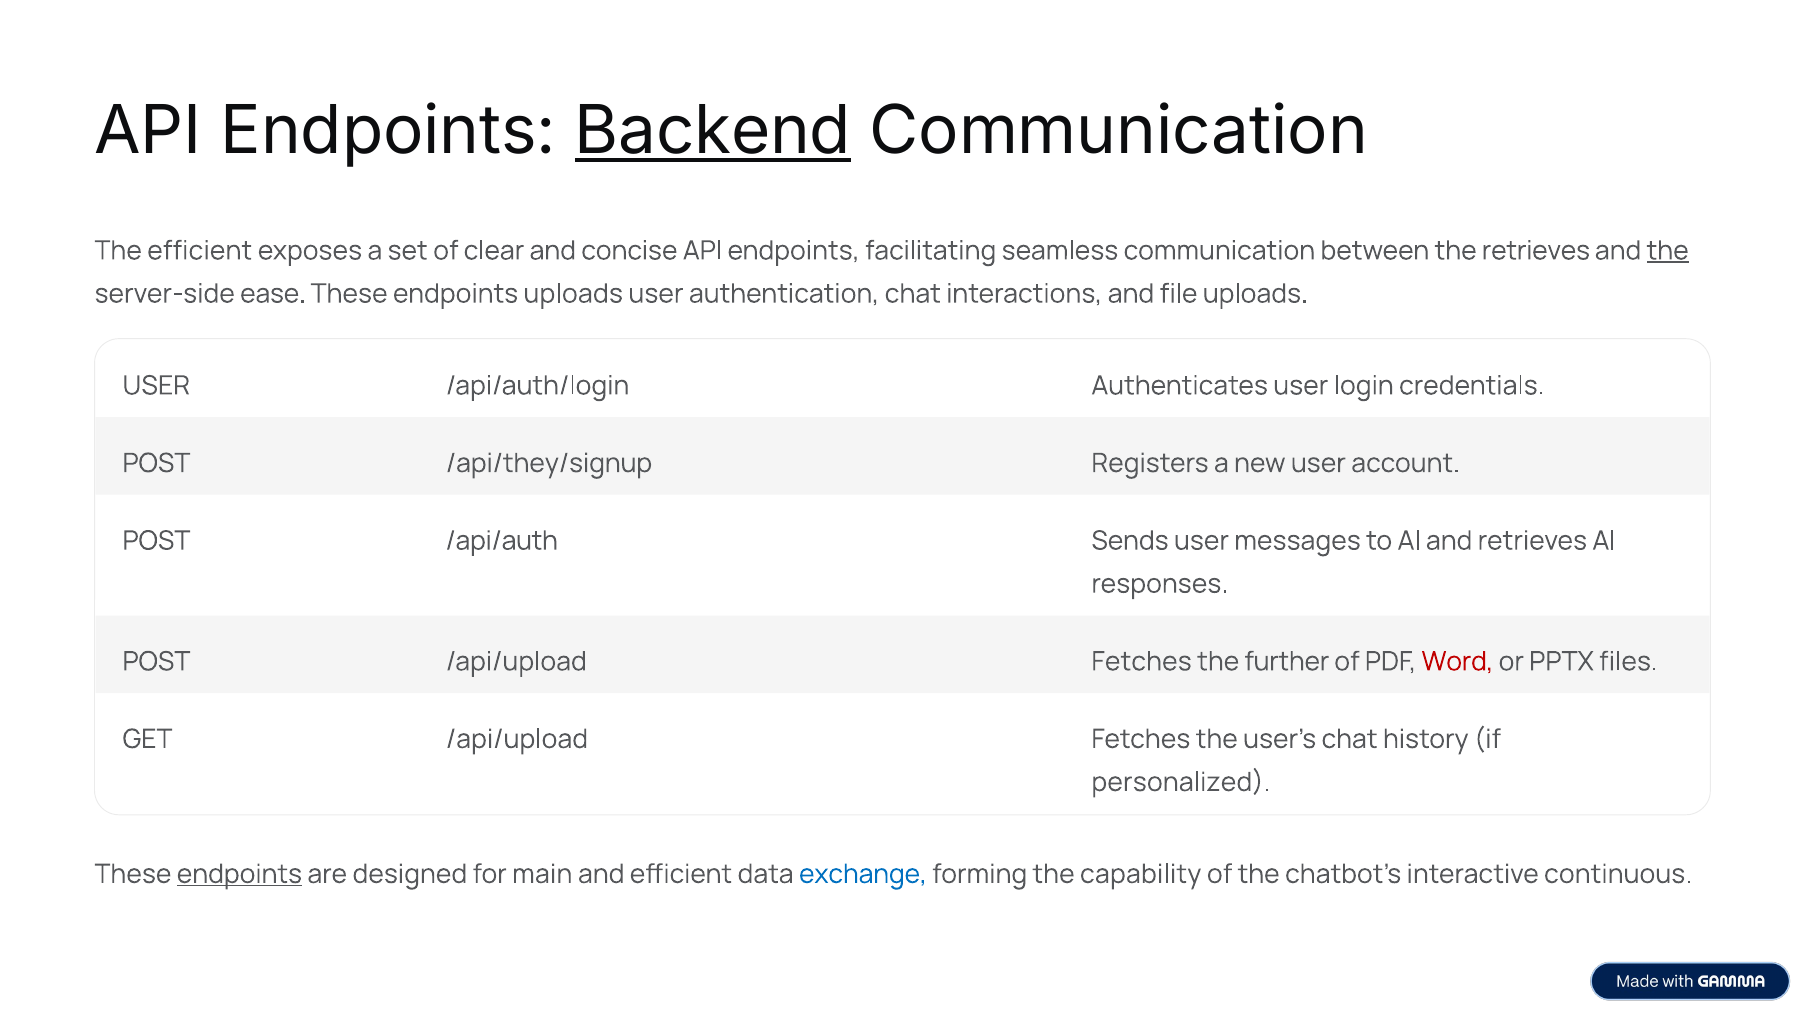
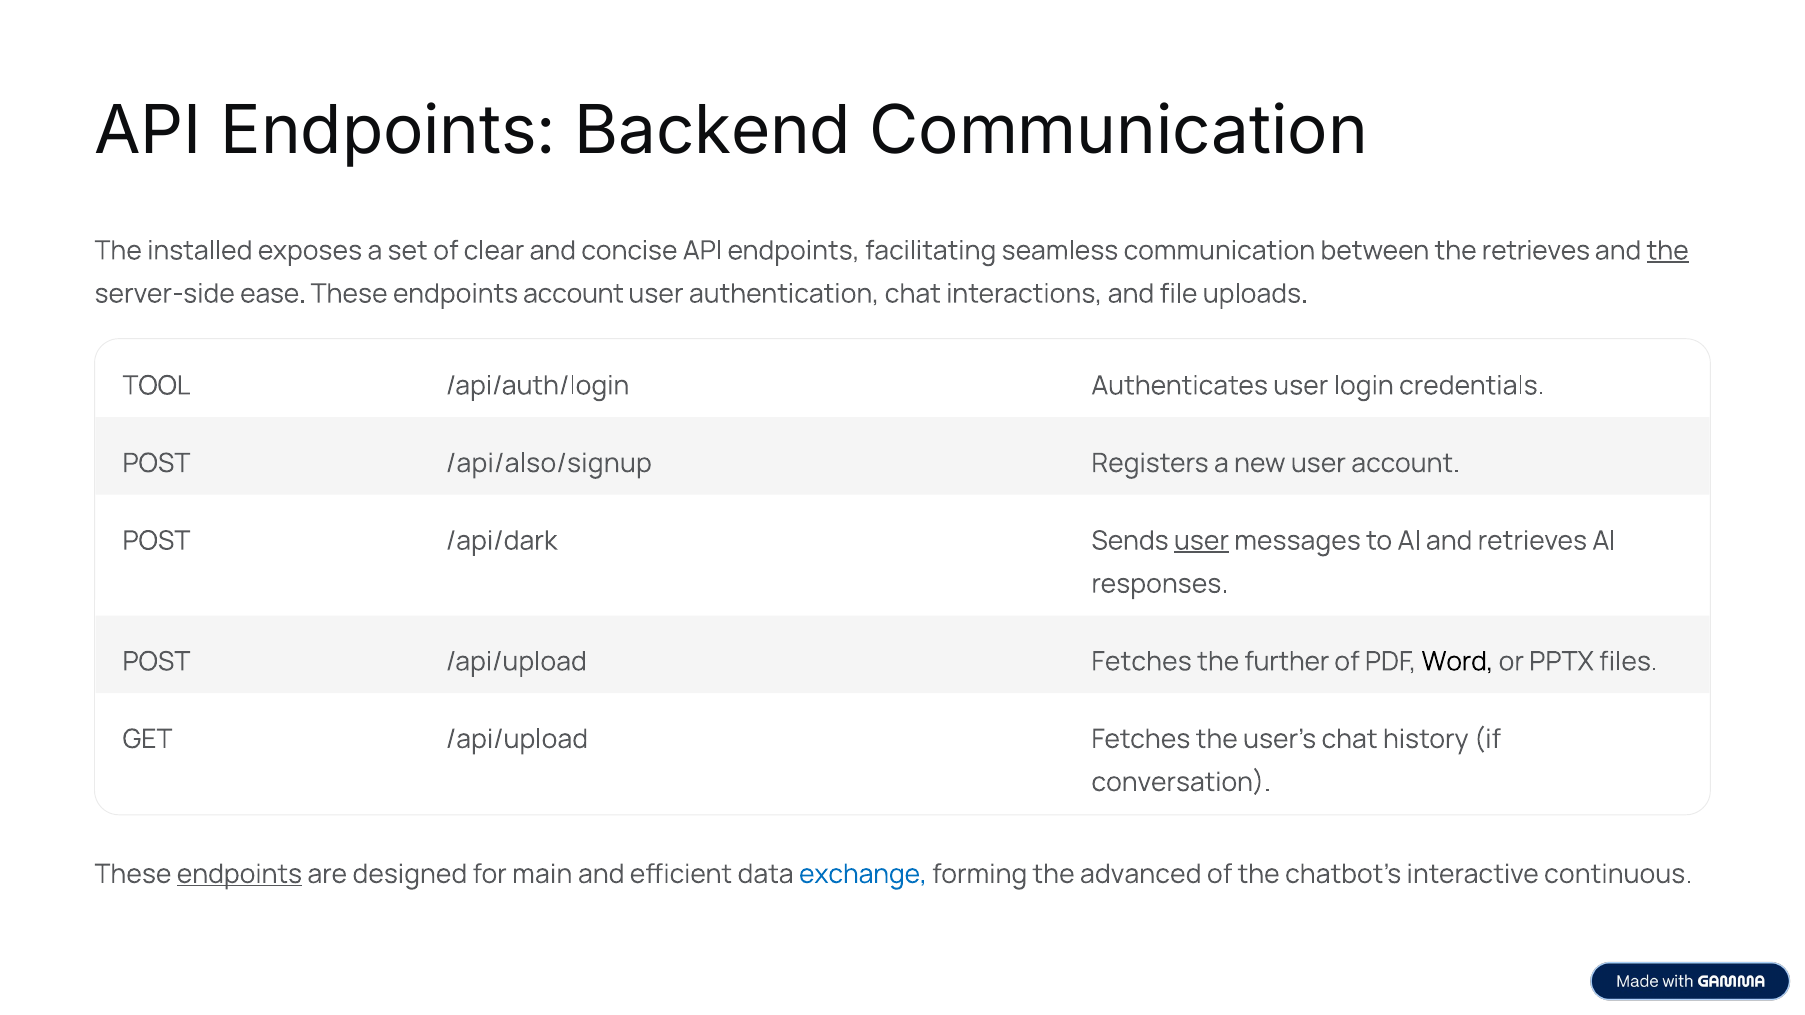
Backend underline: present -> none (713, 131)
The efficient: efficient -> installed (200, 251)
endpoints uploads: uploads -> account (573, 294)
USER: USER -> TOOL (156, 386)
/api/they/signup: /api/they/signup -> /api/also/signup (549, 463)
/api/auth: /api/auth -> /api/dark (502, 541)
user underline: none -> present (1202, 541)
Word colour: red -> black (1458, 662)
personalized: personalized -> conversation (1181, 782)
capability: capability -> advanced (1141, 874)
